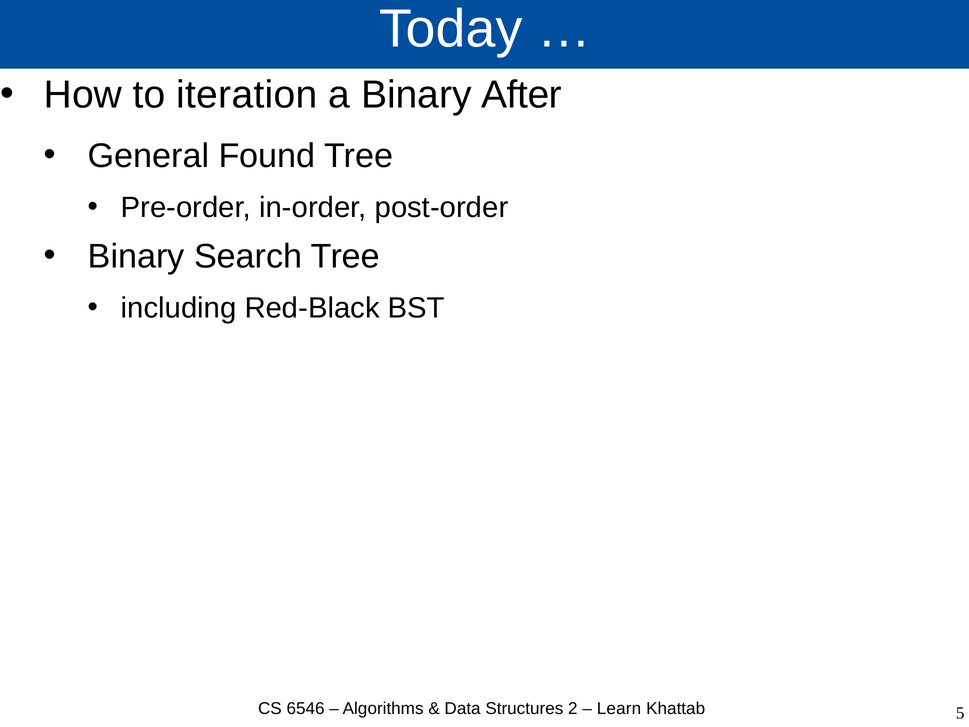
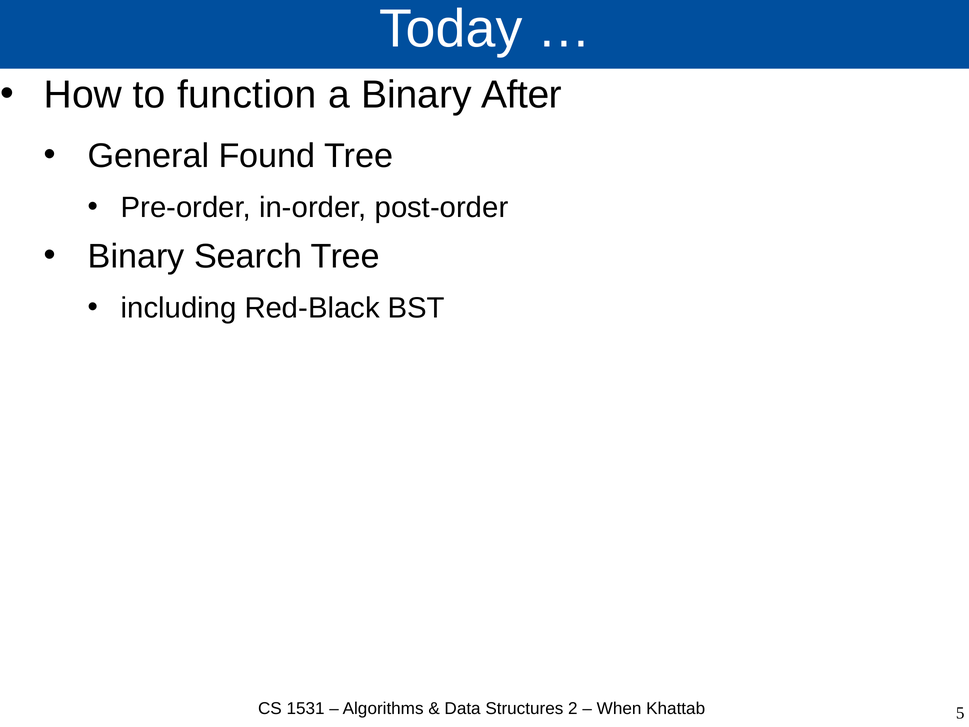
iteration: iteration -> function (247, 95)
6546: 6546 -> 1531 (306, 709)
Learn: Learn -> When (619, 709)
